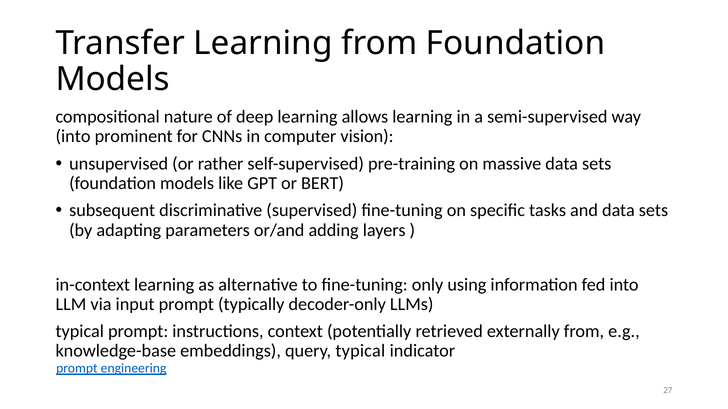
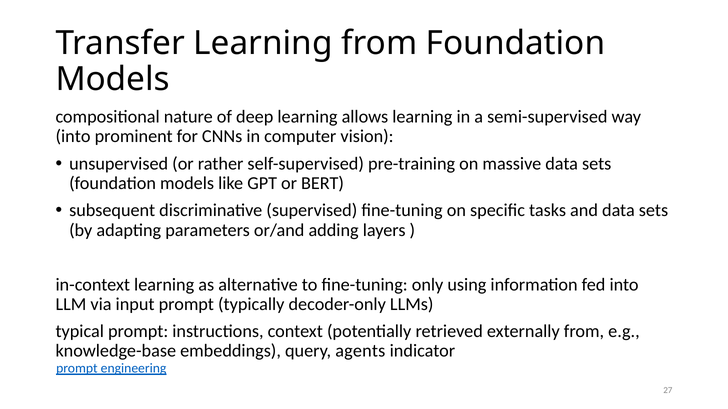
query typical: typical -> agents (360, 351)
